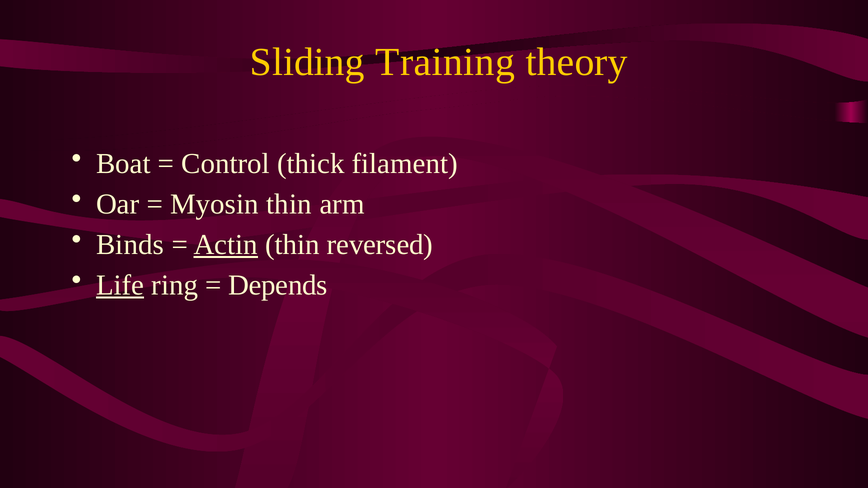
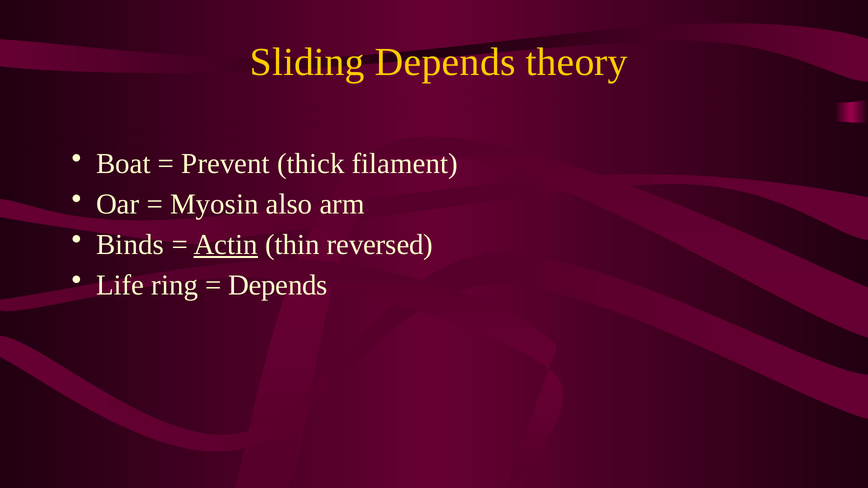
Sliding Training: Training -> Depends (445, 62)
Control: Control -> Prevent (226, 164)
Myosin thin: thin -> also (289, 204)
Life underline: present -> none (120, 285)
